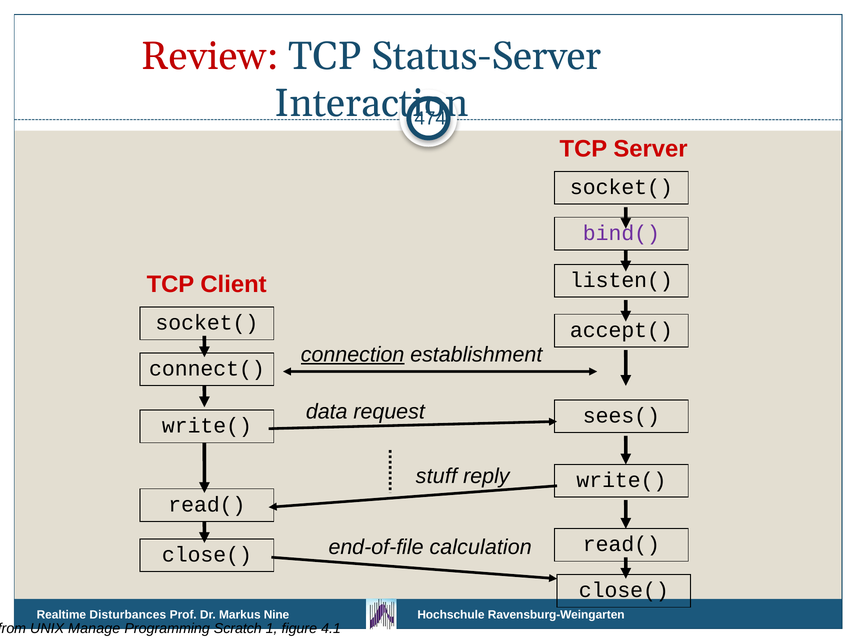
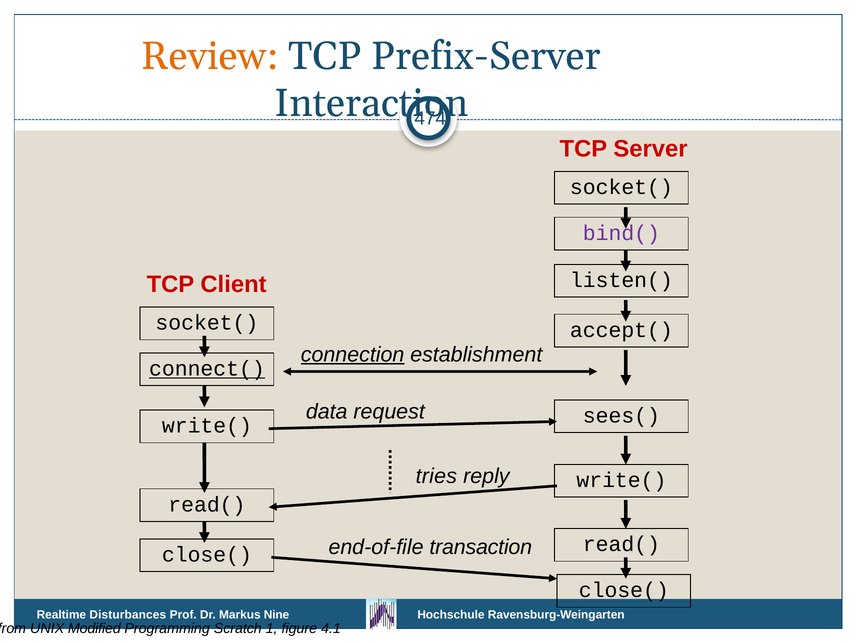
Review colour: red -> orange (210, 56)
Status-Server: Status-Server -> Prefix-Server (486, 56)
connect( underline: none -> present (207, 369)
stuff: stuff -> tries (436, 476)
calculation: calculation -> transaction (481, 547)
Manage: Manage -> Modified (94, 628)
